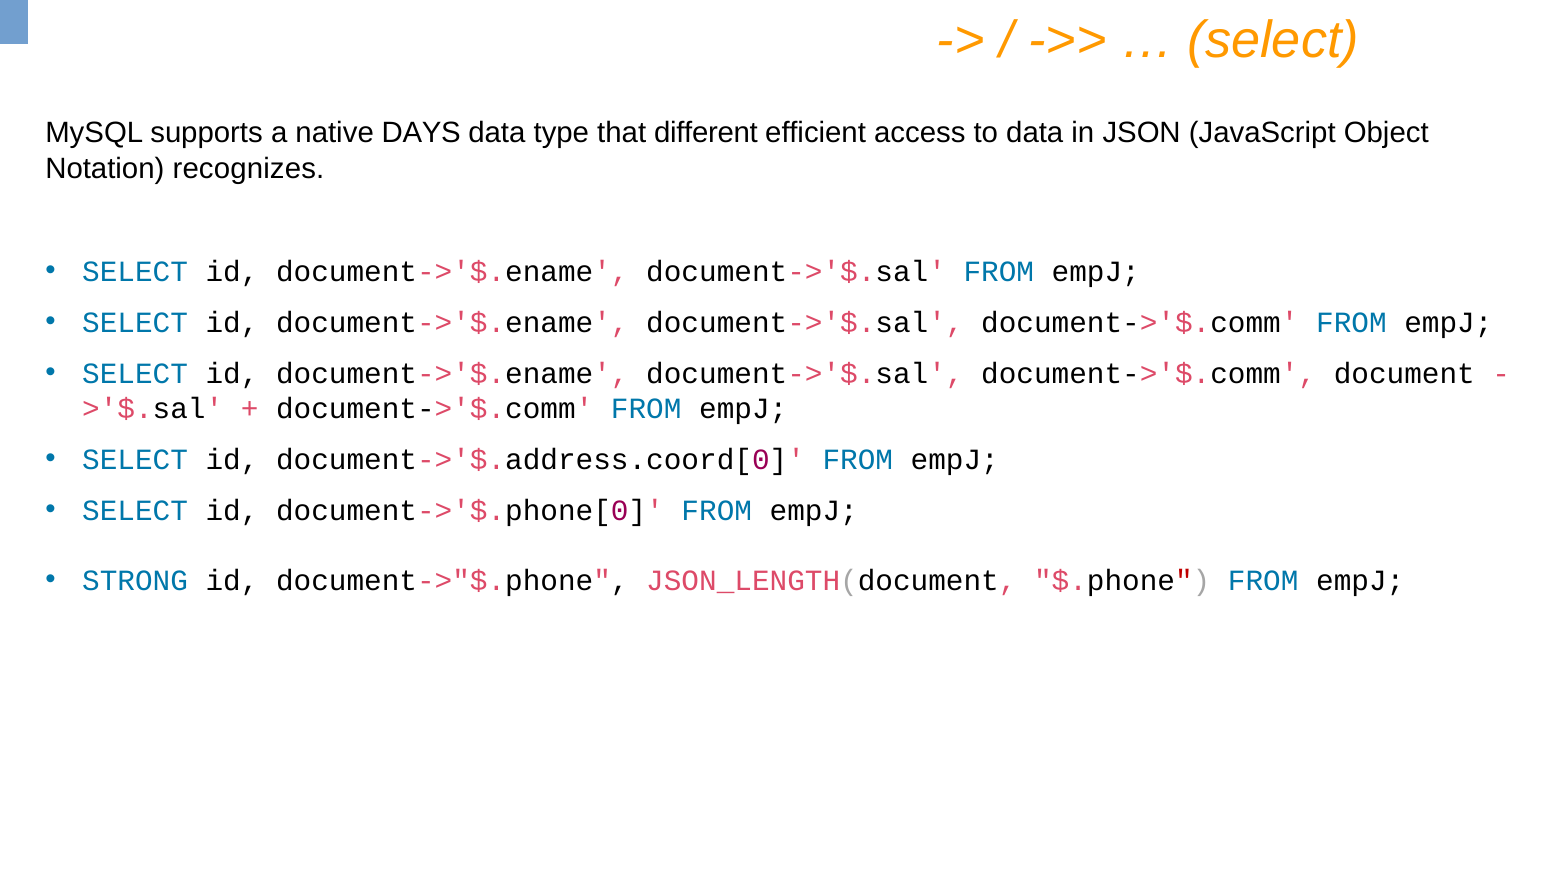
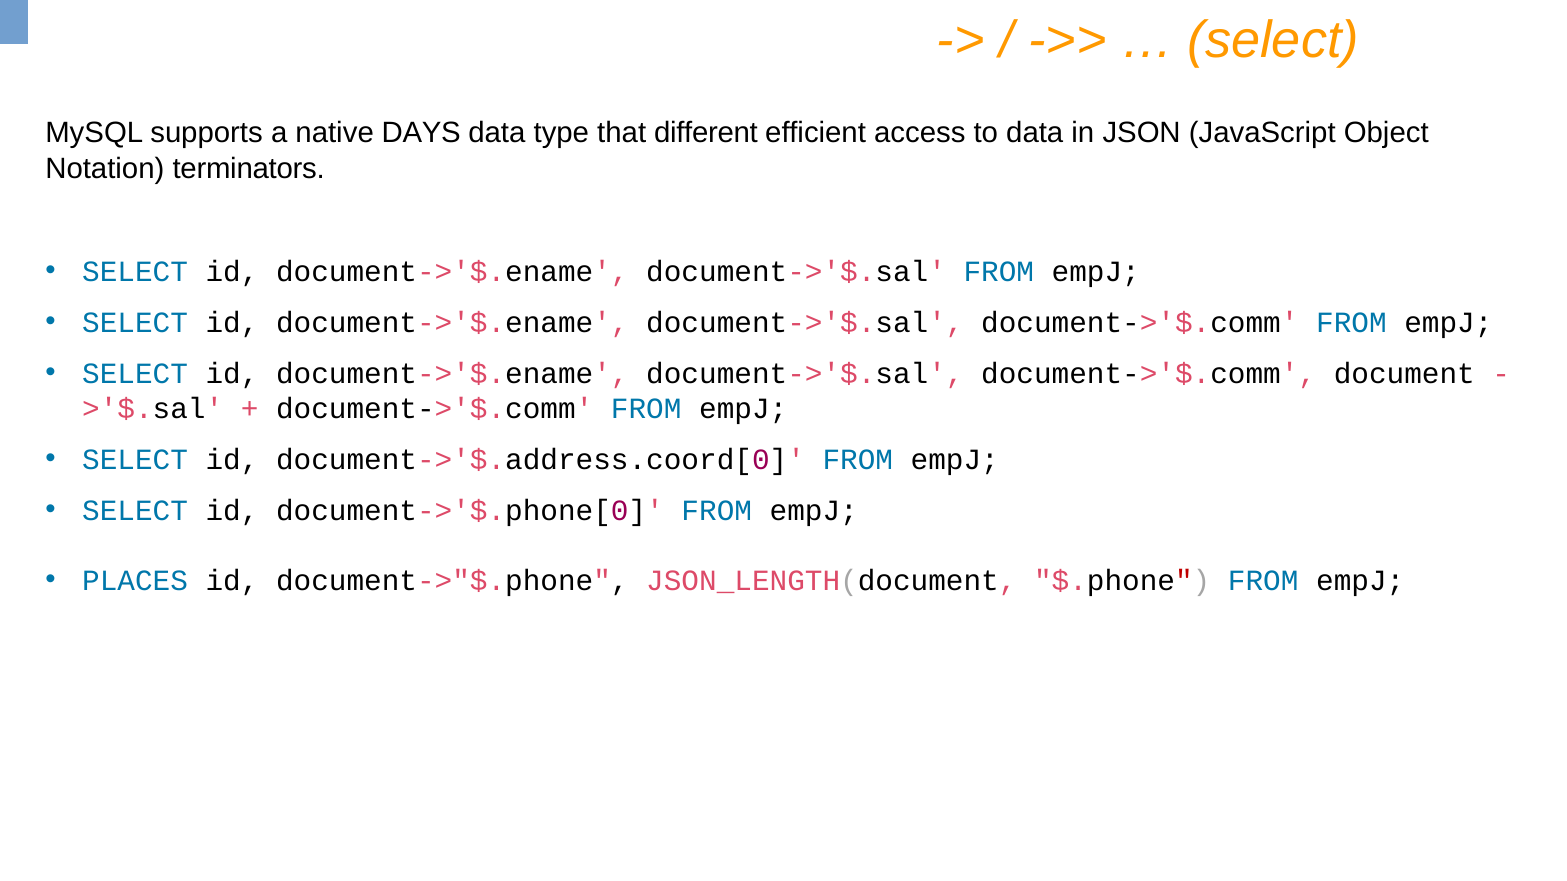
recognizes: recognizes -> terminators (249, 168)
STRONG: STRONG -> PLACES (135, 581)
